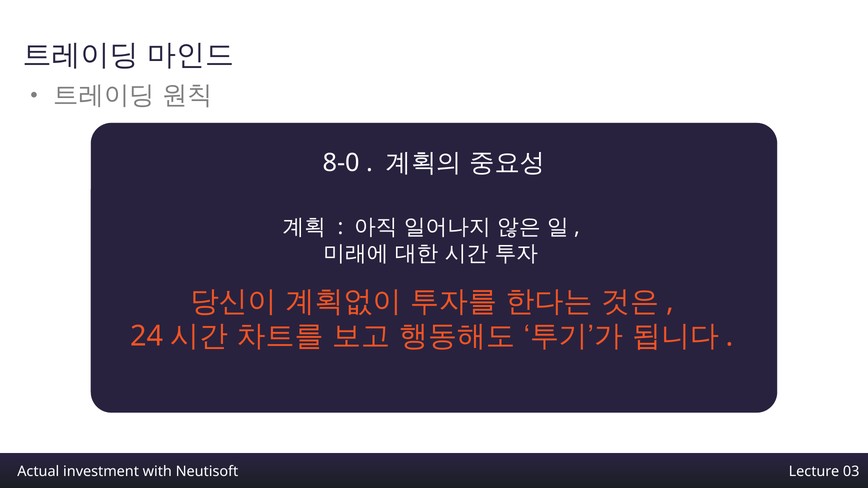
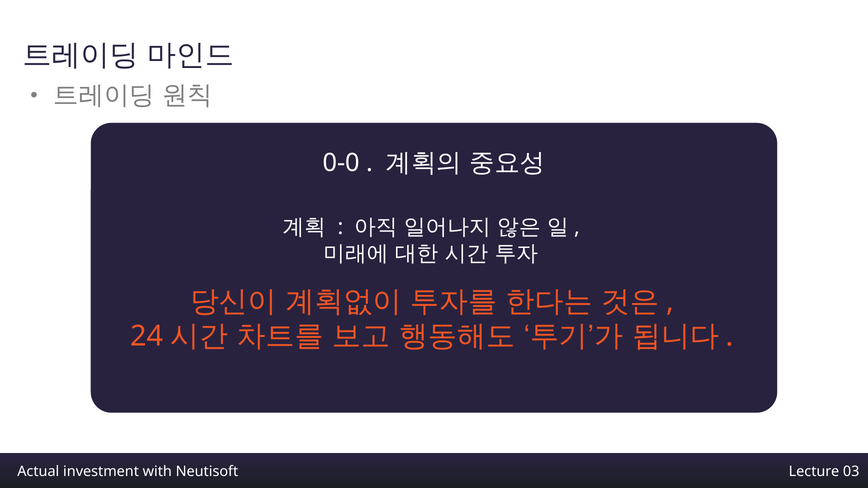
8-0: 8-0 -> 0-0 (341, 163)
